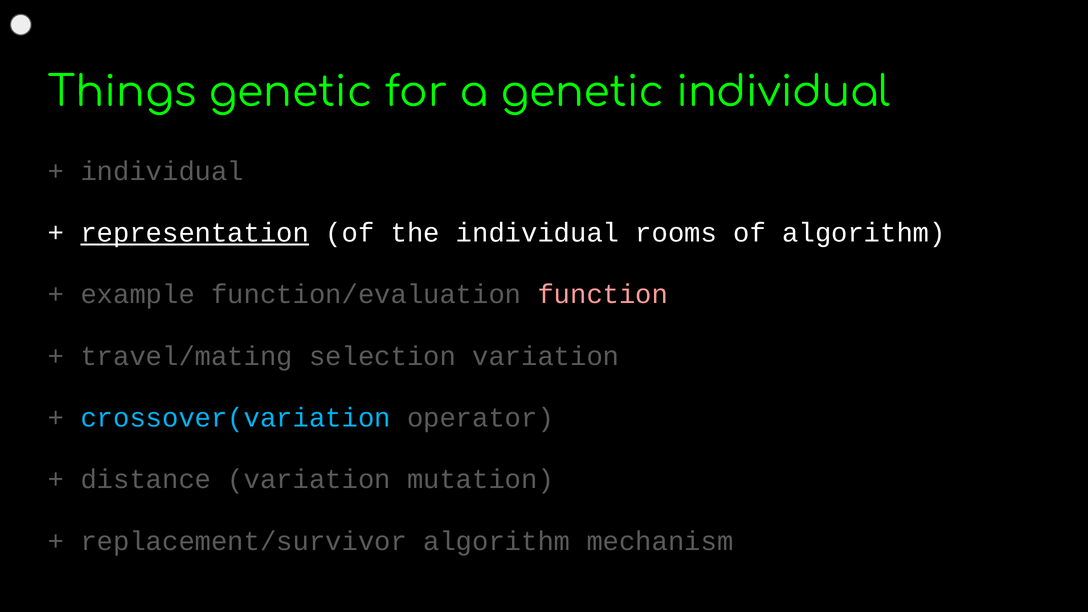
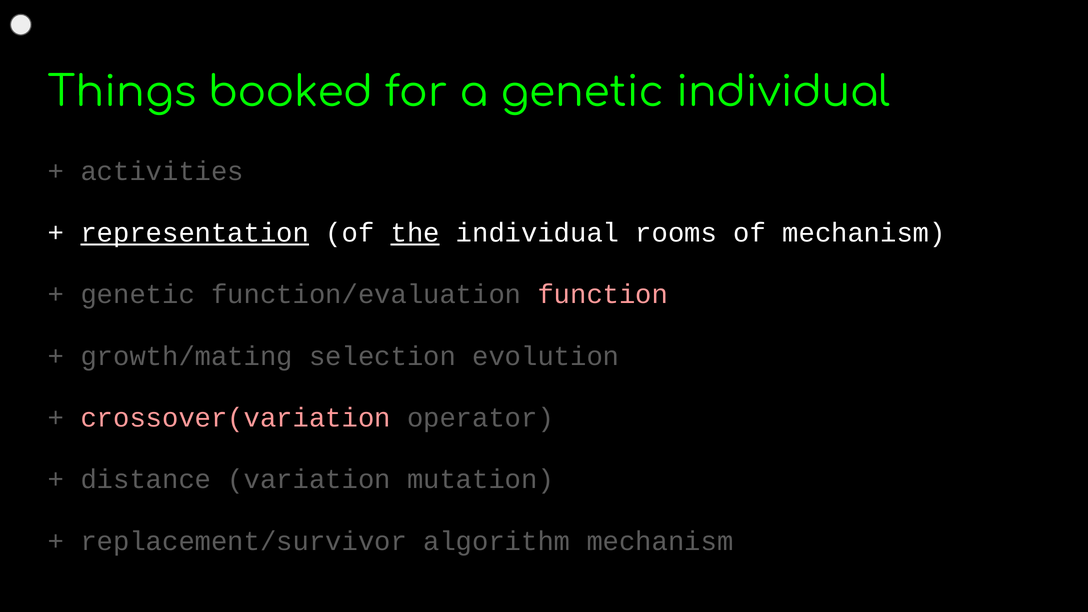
Things genetic: genetic -> booked (291, 92)
individual: individual -> activities (162, 171)
the underline: none -> present (415, 233)
of algorithm: algorithm -> mechanism (864, 233)
example: example -> genetic (138, 294)
travel/mating: travel/mating -> growth/mating (187, 356)
selection variation: variation -> evolution (546, 356)
crossover(variation colour: light blue -> pink (236, 418)
